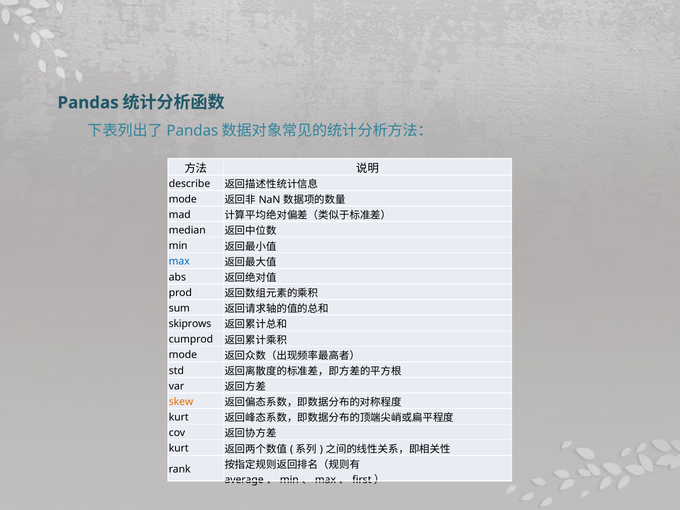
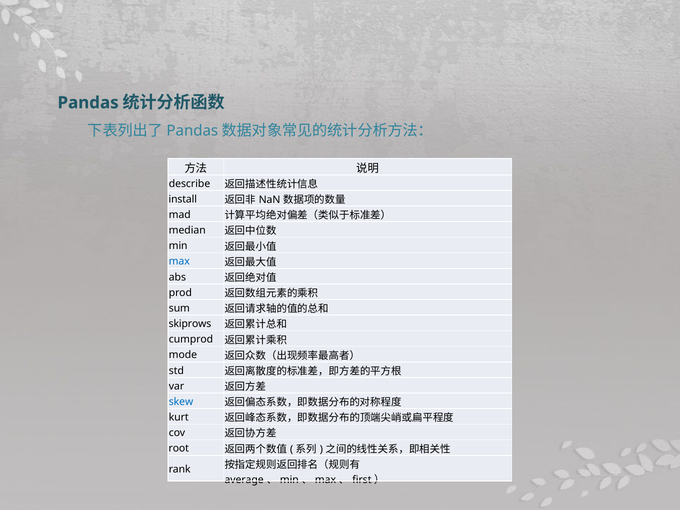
mode: mode -> install (183, 199)
skew colour: orange -> blue (181, 402)
kurt: kurt -> root (179, 449)
